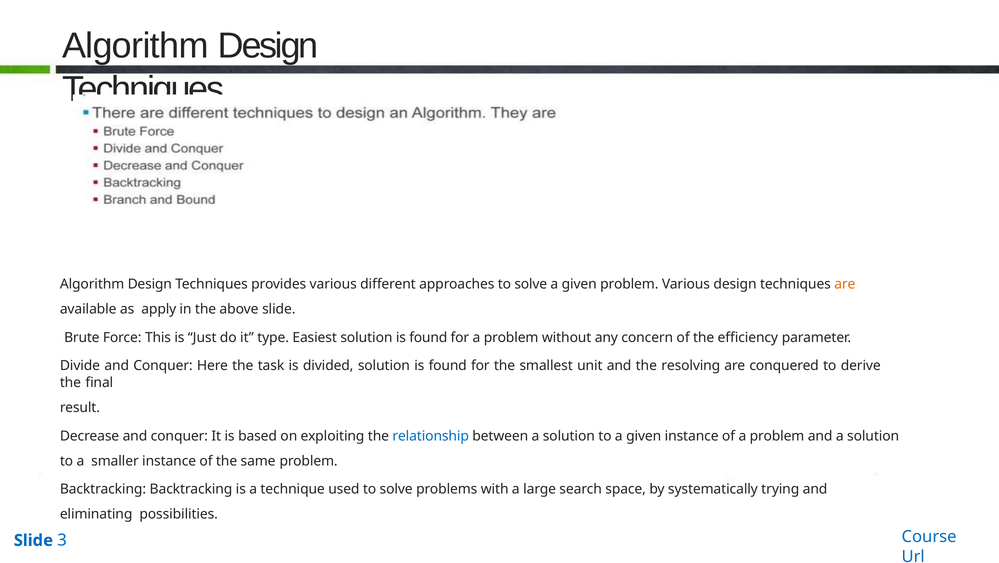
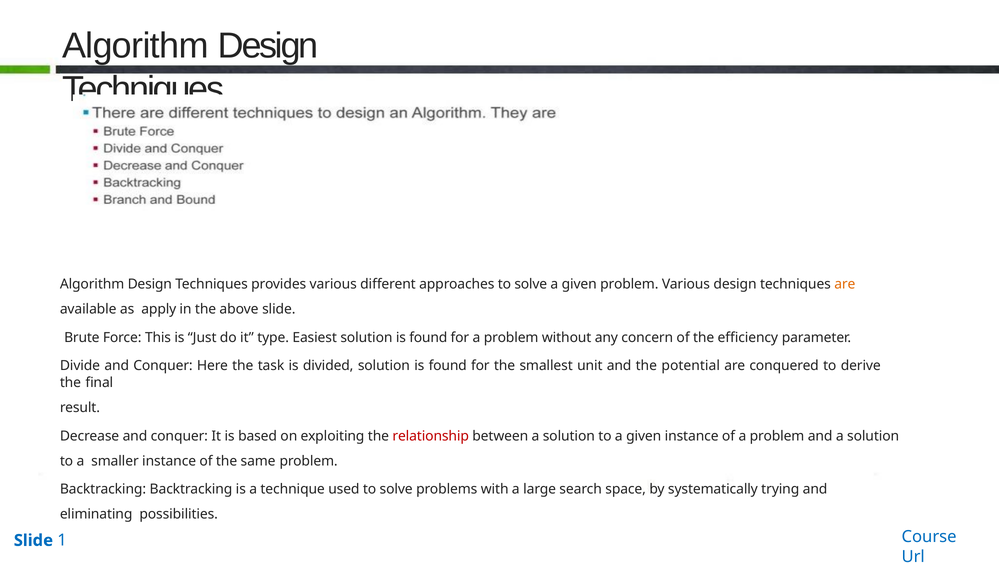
resolving: resolving -> potential (691, 366)
relationship colour: blue -> red (431, 436)
3: 3 -> 1 (62, 540)
